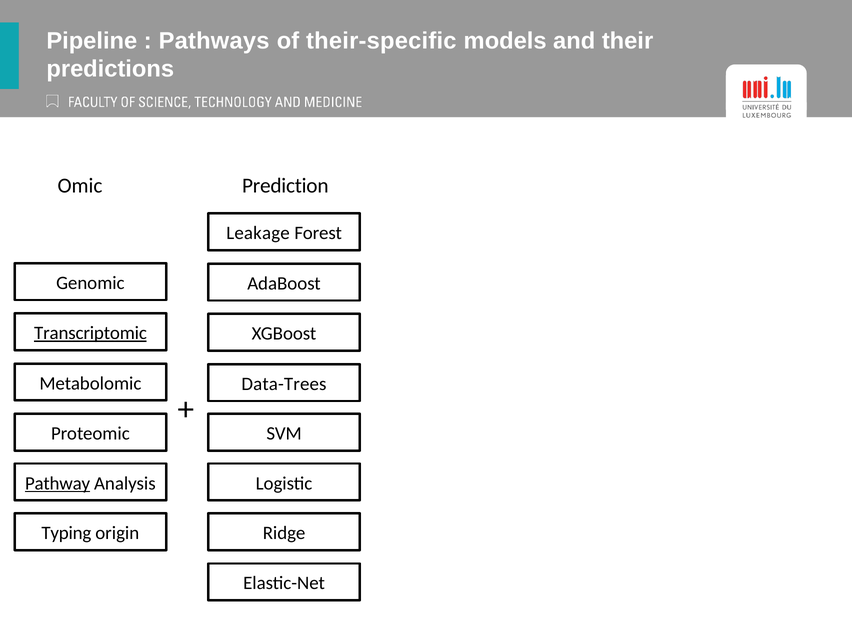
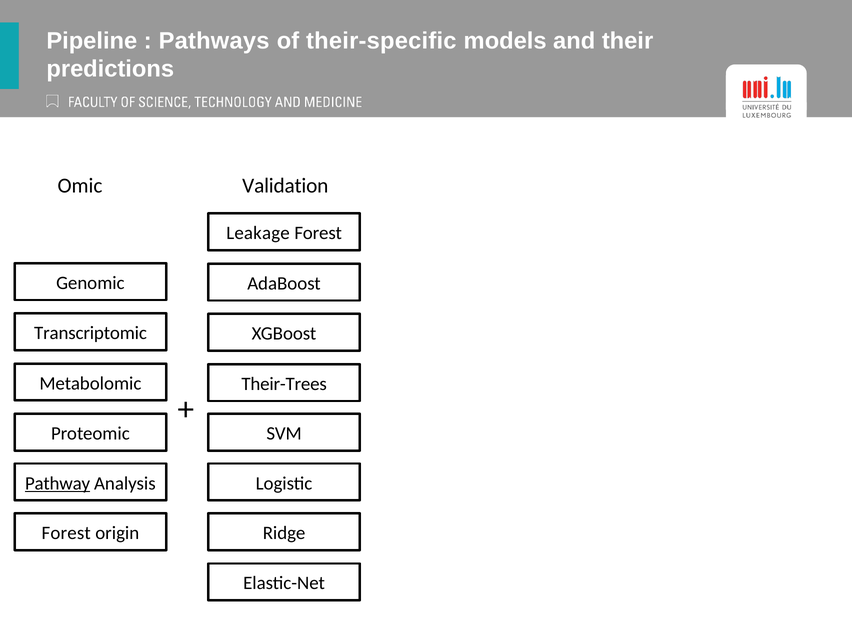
Prediction: Prediction -> Validation (285, 186)
Transcriptomic underline: present -> none (90, 333)
Data-Trees: Data-Trees -> Their-Trees (284, 384)
Typing: Typing -> Forest (66, 533)
